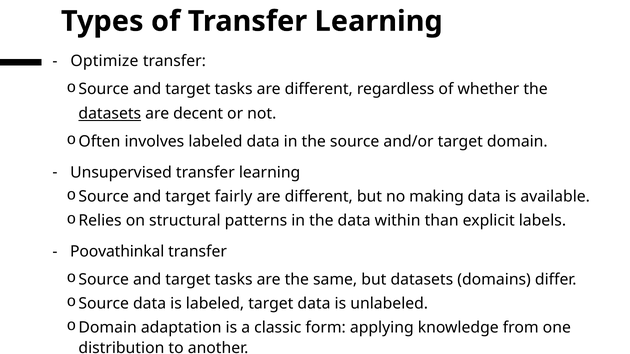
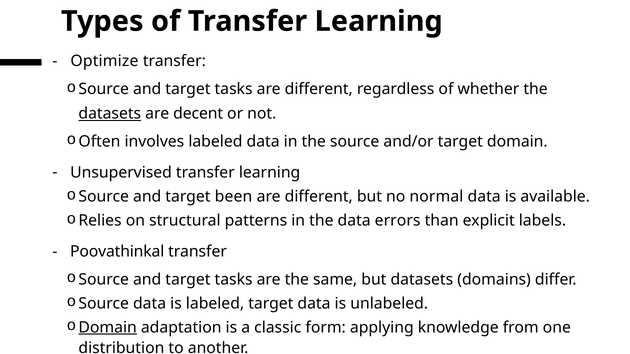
fairly: fairly -> been (233, 197)
making: making -> normal (436, 197)
within: within -> errors (398, 221)
Domain underline: none -> present (108, 328)
